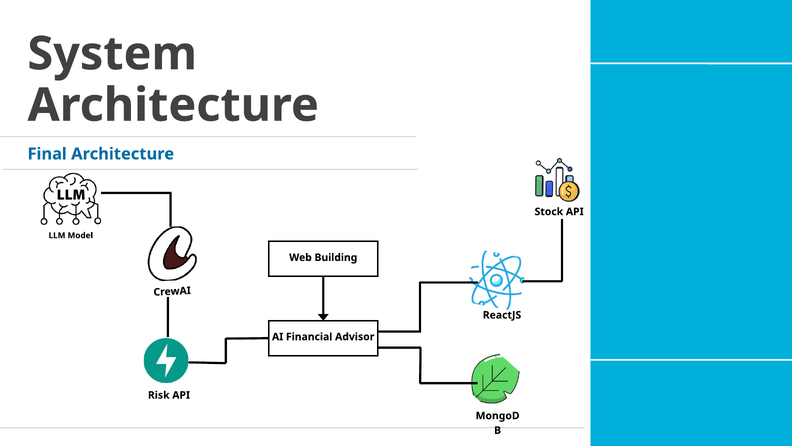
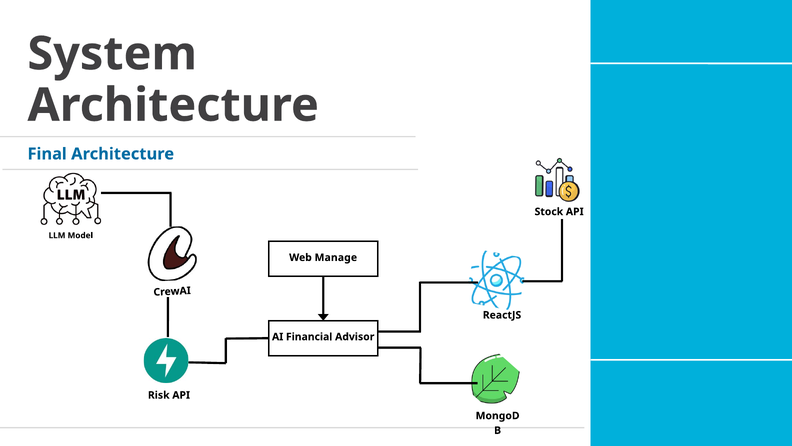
Building: Building -> Manage (336, 257)
